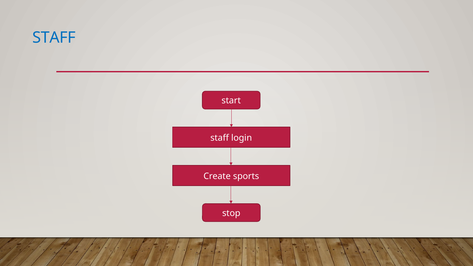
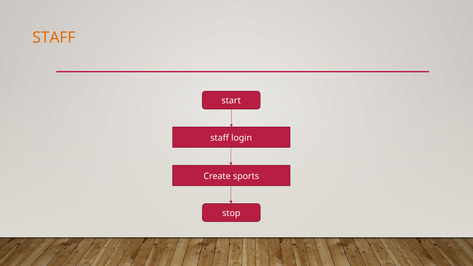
STAFF colour: blue -> orange (54, 38)
